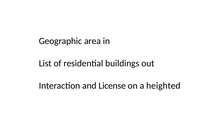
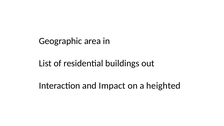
License: License -> Impact (112, 86)
